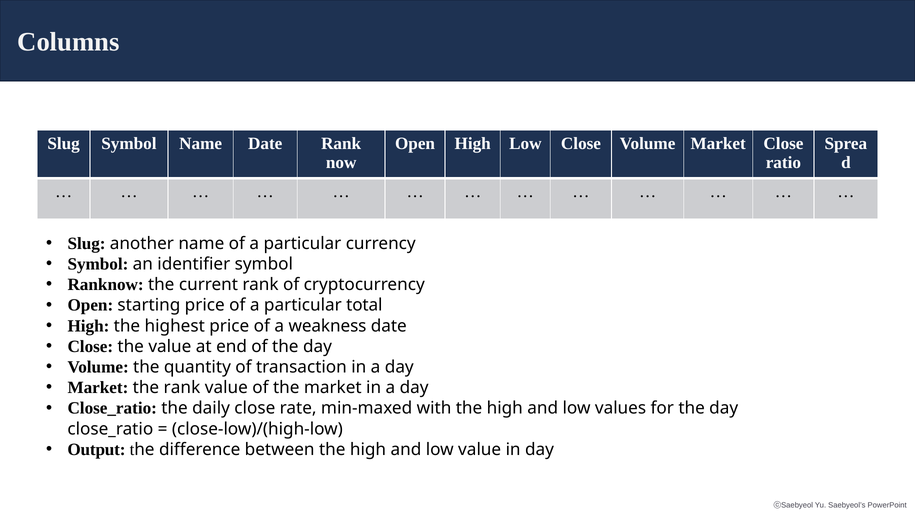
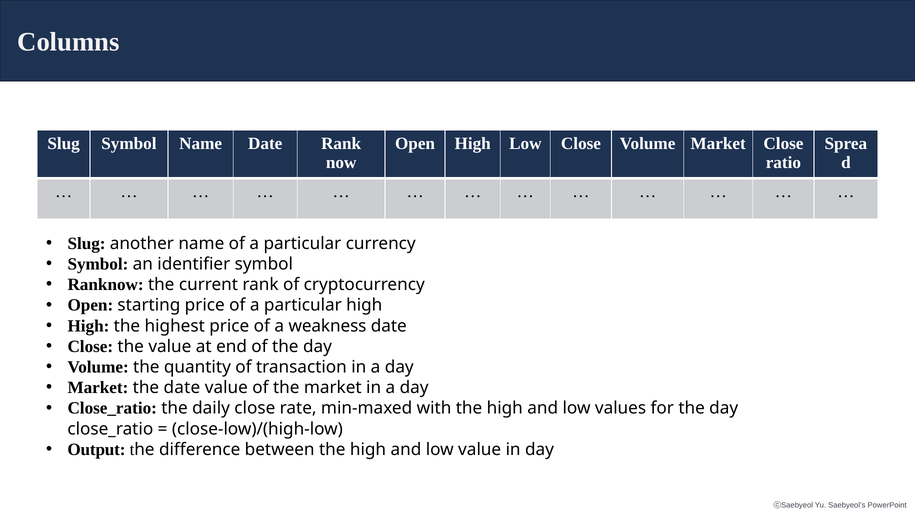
particular total: total -> high (364, 305)
the rank: rank -> date (182, 387)
